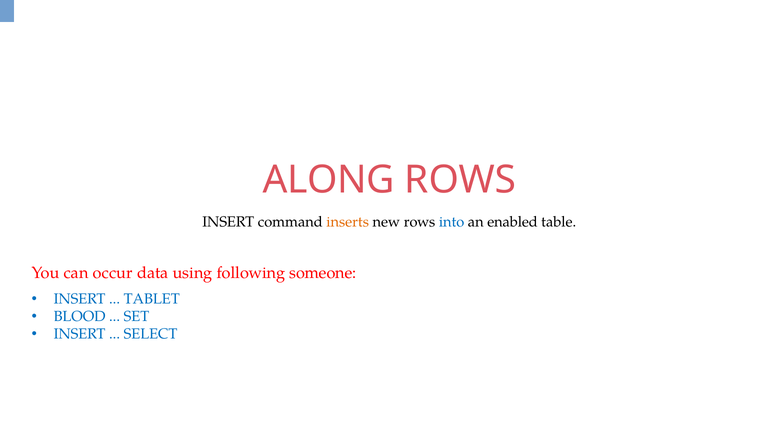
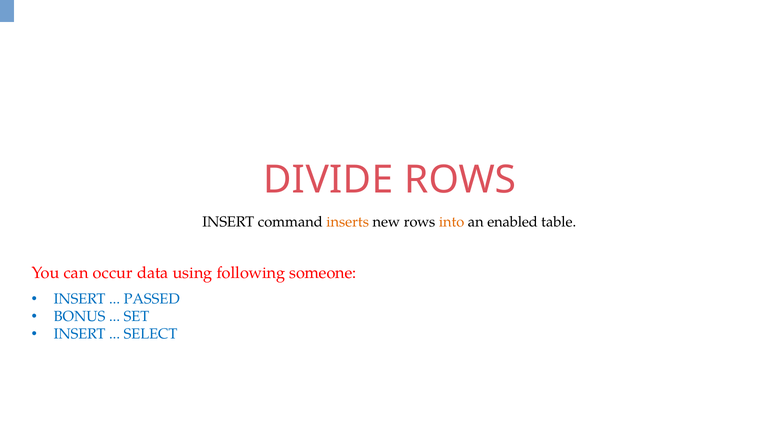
ALONG: ALONG -> DIVIDE (328, 180)
into colour: blue -> orange (452, 222)
TABLET: TABLET -> PASSED (152, 299)
BLOOD: BLOOD -> BONUS (80, 317)
